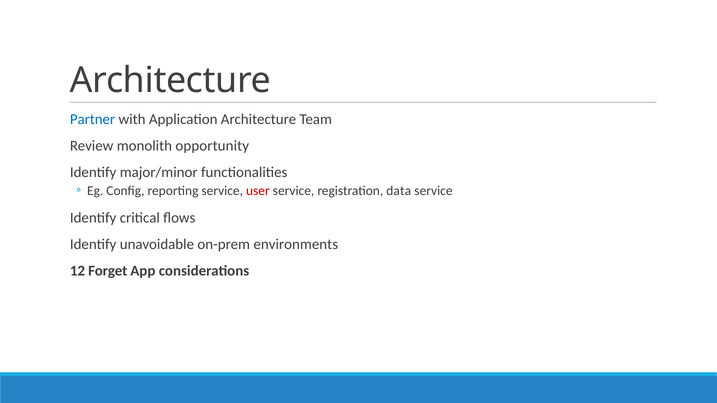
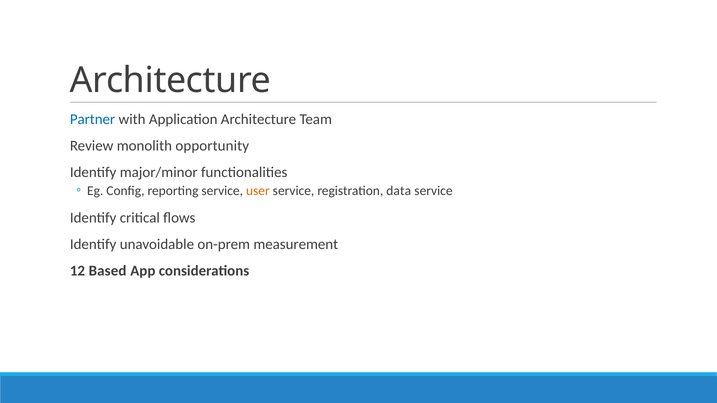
user colour: red -> orange (258, 191)
environments: environments -> measurement (296, 245)
Forget: Forget -> Based (108, 271)
